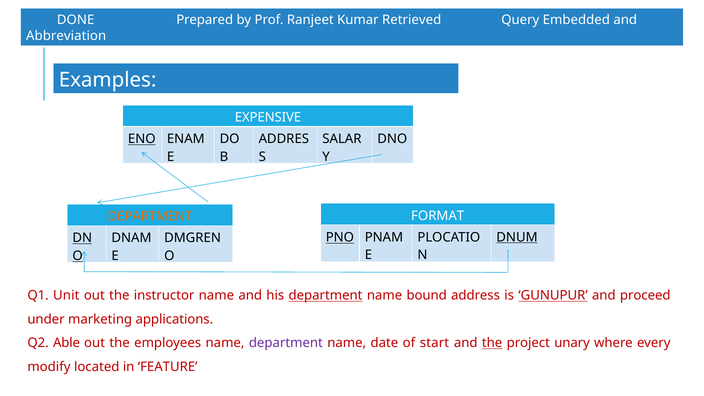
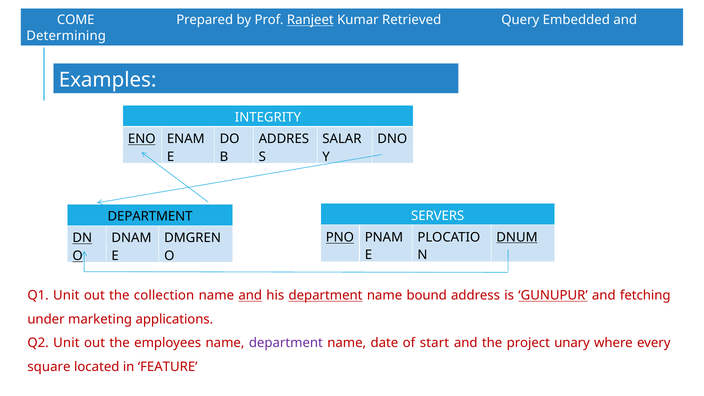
DONE: DONE -> COME (76, 20)
Ranjeet underline: none -> present (310, 20)
Abbreviation: Abbreviation -> Determining (66, 36)
EXPENSIVE: EXPENSIVE -> INTEGRITY (268, 117)
FORMAT: FORMAT -> SERVERS (438, 216)
DEPARTMENT colour: orange -> black (150, 217)
instructor: instructor -> collection (164, 296)
and underline: none -> present (250, 296)
proceed: proceed -> fetching (645, 296)
Q2 Able: Able -> Unit (66, 343)
the underline: present -> none (492, 343)
modify: modify -> square (49, 367)
